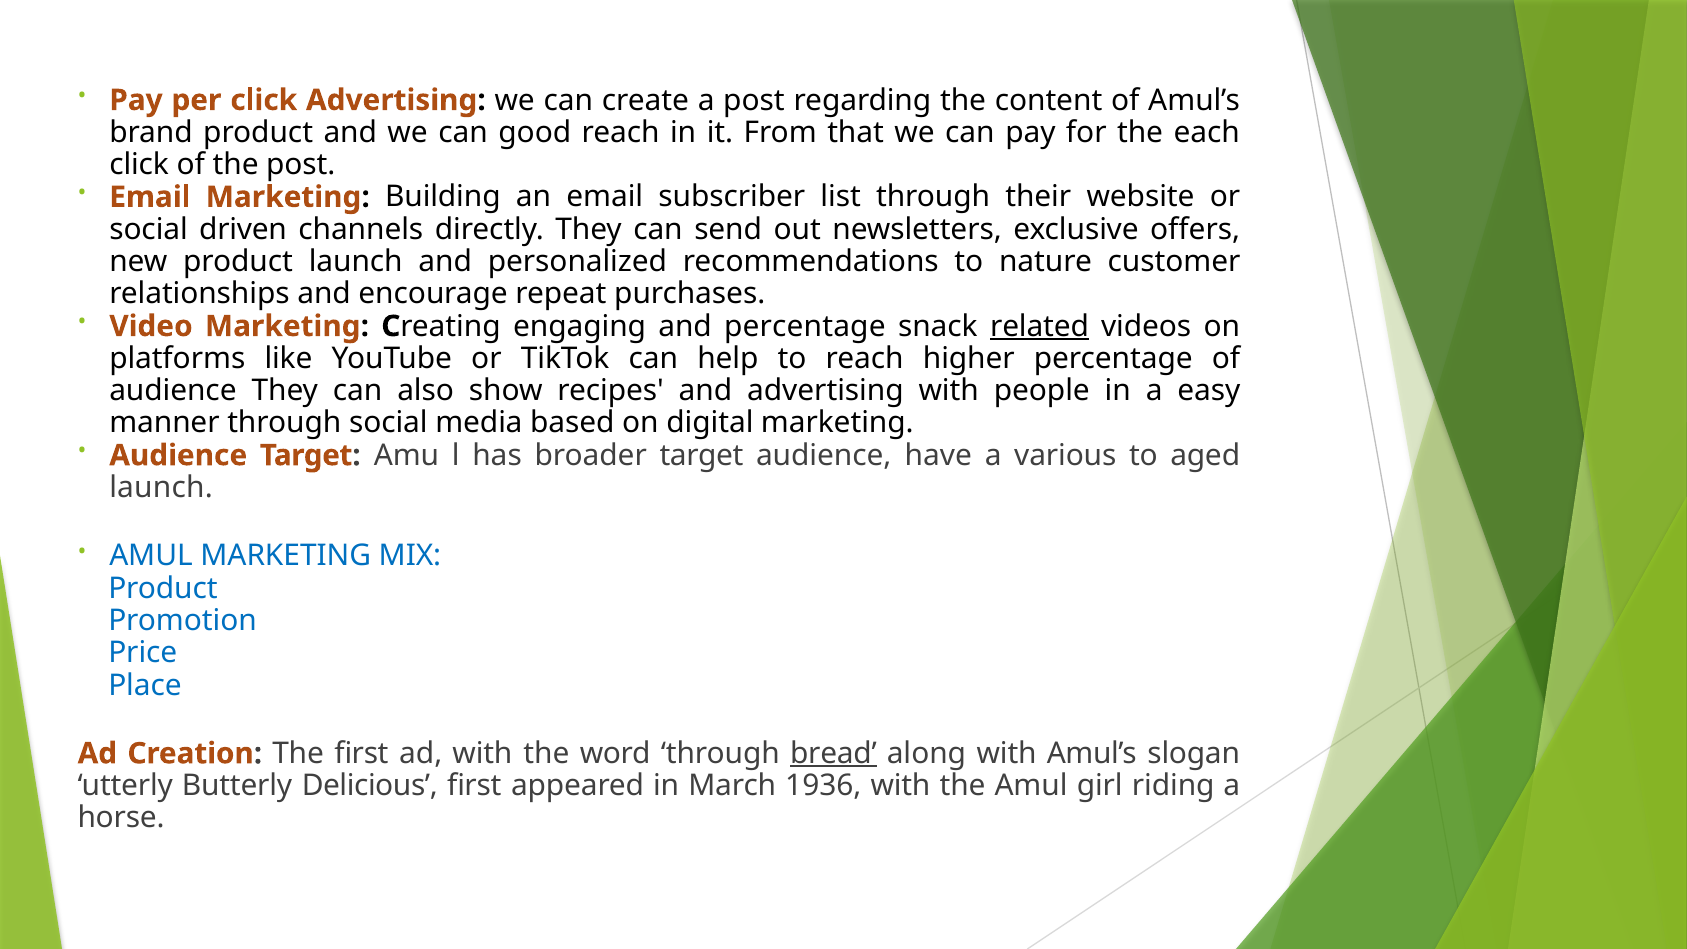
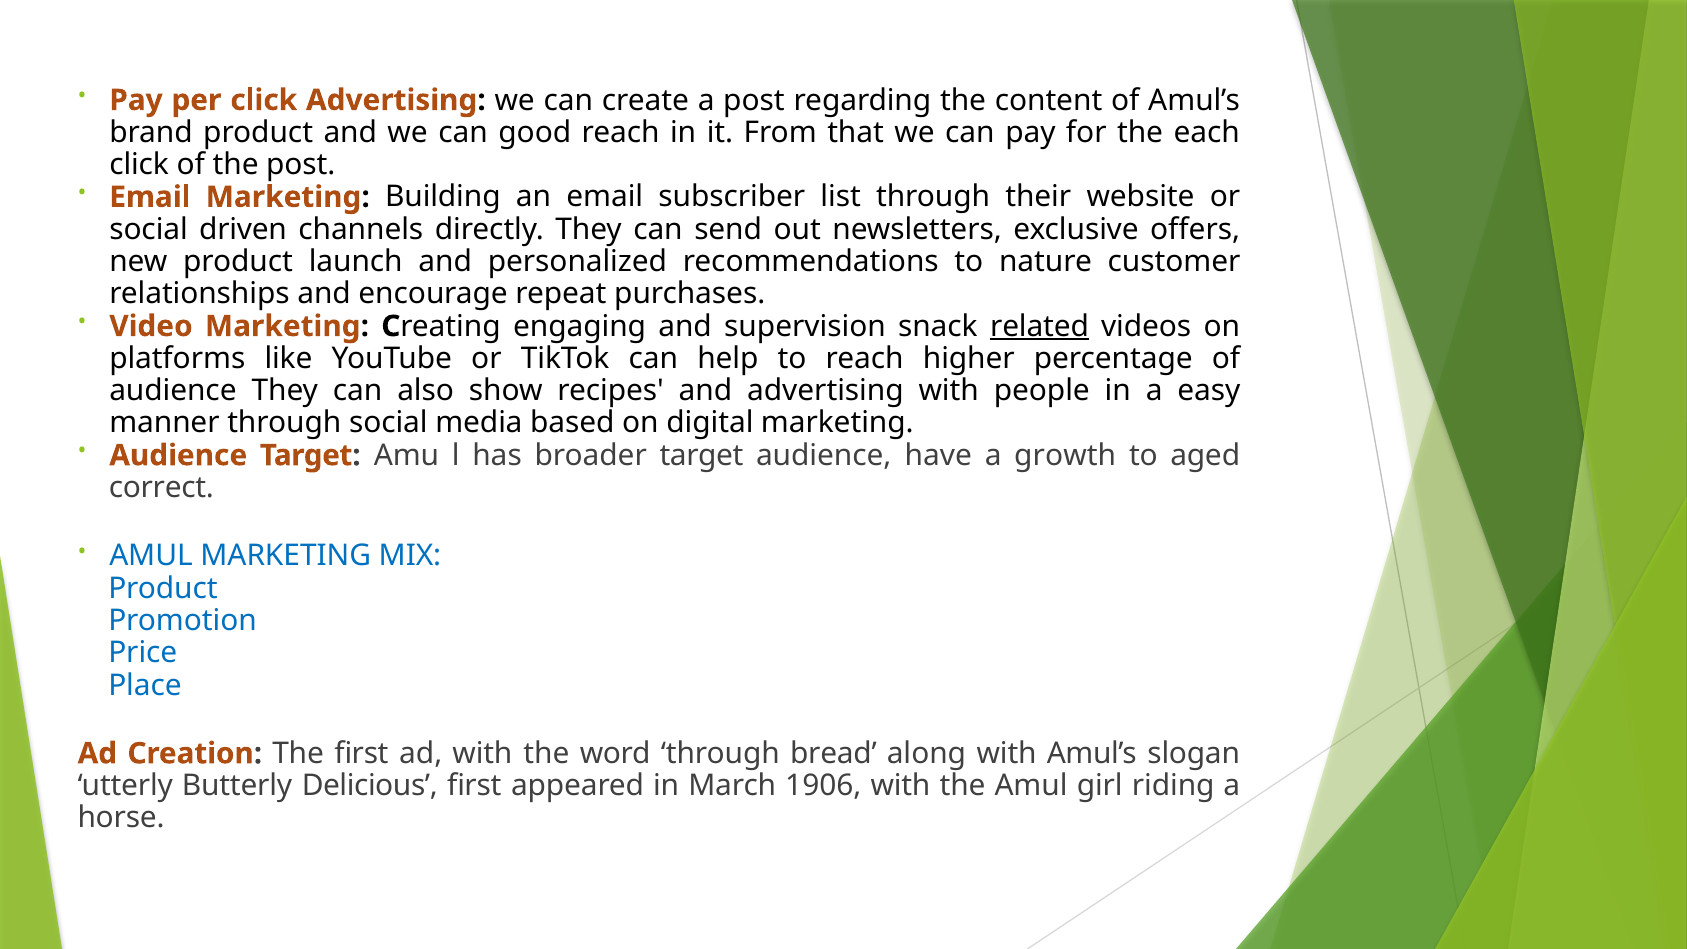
and percentage: percentage -> supervision (805, 326)
various: various -> growth (1065, 455)
launch: launch -> correct (161, 488)
bread underline: present -> none (833, 753)
1936: 1936 -> 1906 (823, 786)
